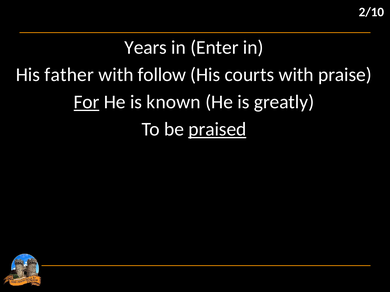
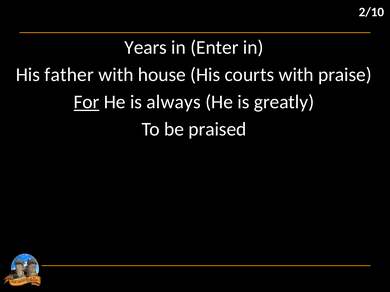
follow: follow -> house (162, 75)
known: known -> always (174, 102)
praised underline: present -> none (217, 130)
